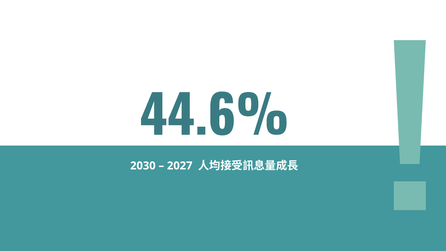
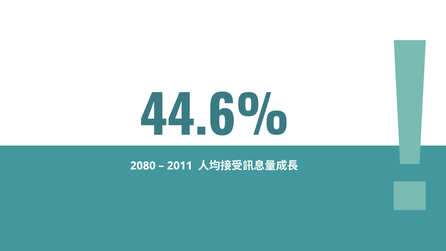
2030: 2030 -> 2080 (143, 166)
2027: 2027 -> 2011 (180, 166)
